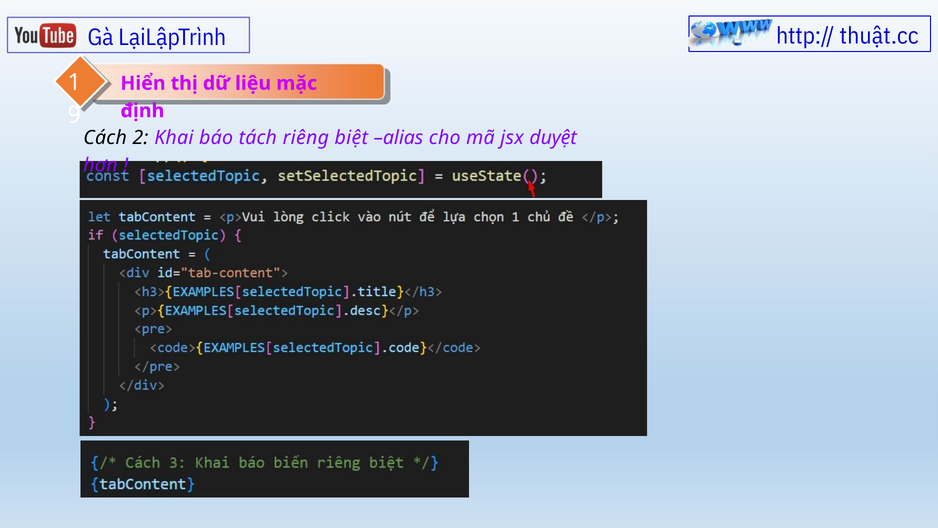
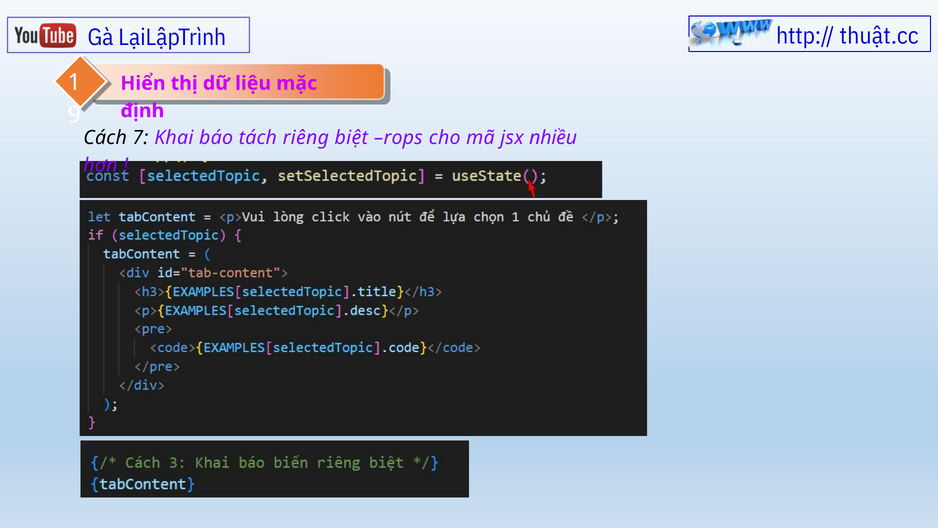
2: 2 -> 7 (140, 138)
alias: alias -> rops (398, 138)
duyệt: duyệt -> nhiều (553, 138)
